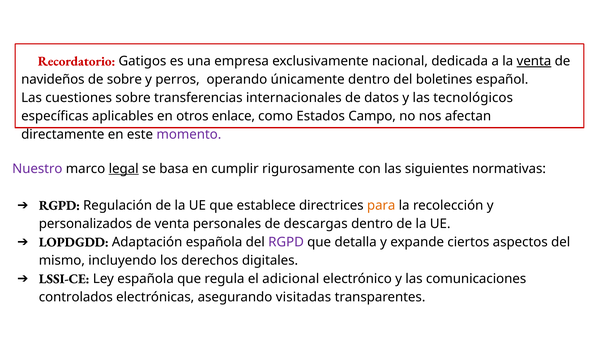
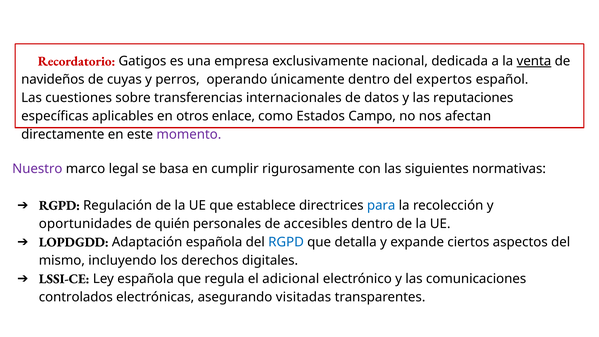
de sobre: sobre -> cuyas (124, 79)
boletines: boletines -> expertos (444, 79)
tecnológicos: tecnológicos -> reputaciones (473, 98)
legal underline: present -> none (124, 169)
para colour: orange -> blue (381, 205)
personalizados: personalizados -> oportunidades (85, 224)
de venta: venta -> quién (172, 224)
descargas: descargas -> accesibles (316, 224)
RGPD colour: purple -> blue (286, 242)
